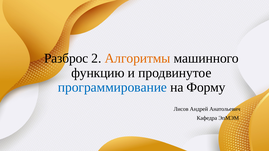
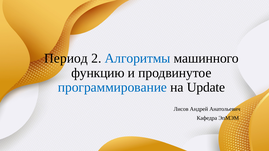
Разброс: Разброс -> Период (66, 58)
Алгоритмы colour: orange -> blue (138, 58)
Форму: Форму -> Update (206, 88)
